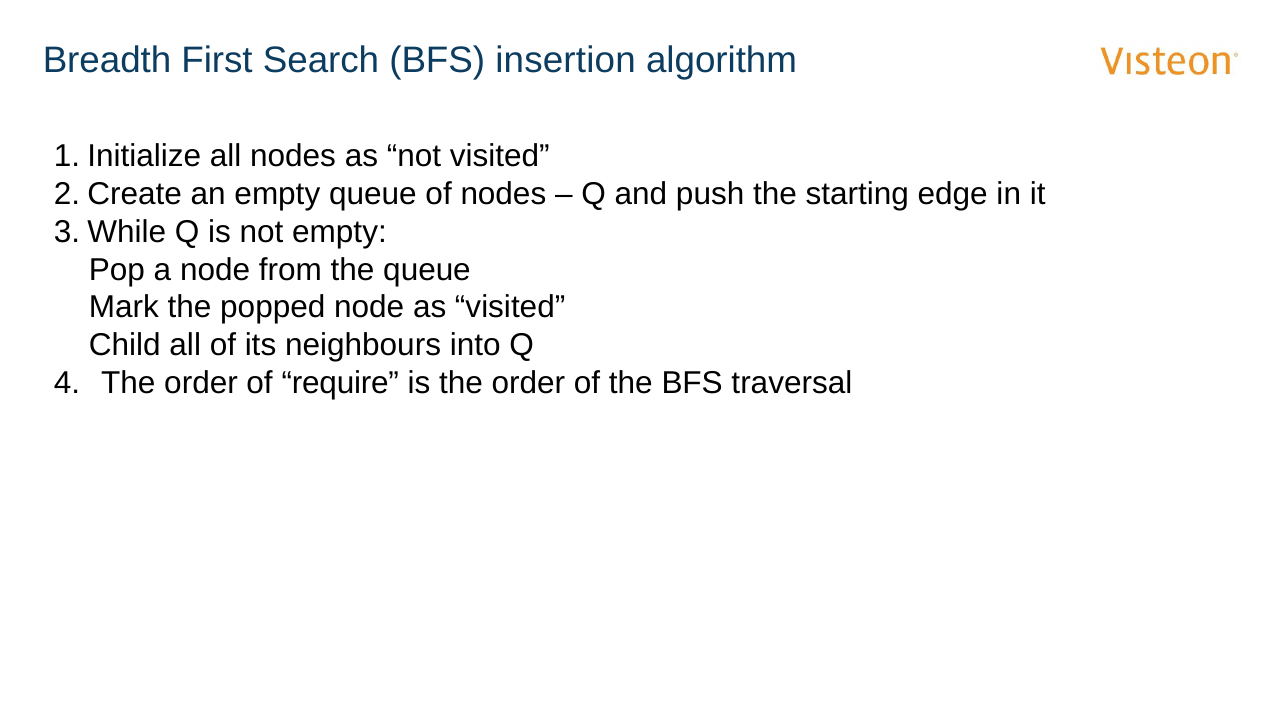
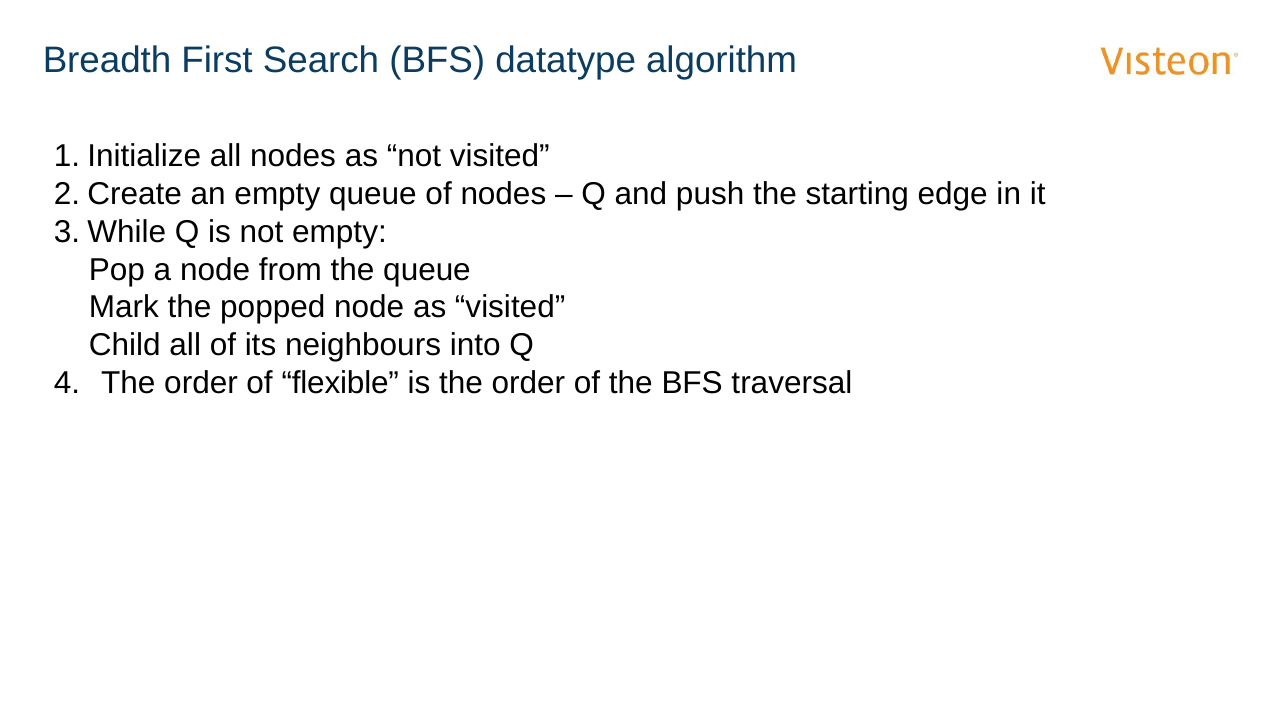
insertion: insertion -> datatype (566, 61)
require: require -> flexible (340, 383)
